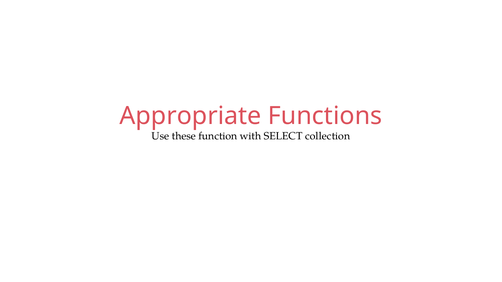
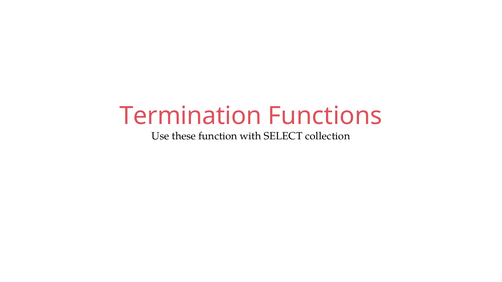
Appropriate: Appropriate -> Termination (191, 116)
